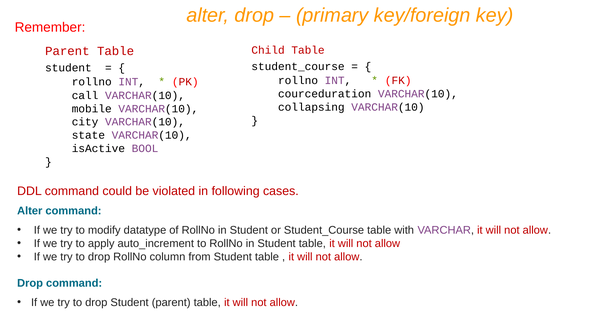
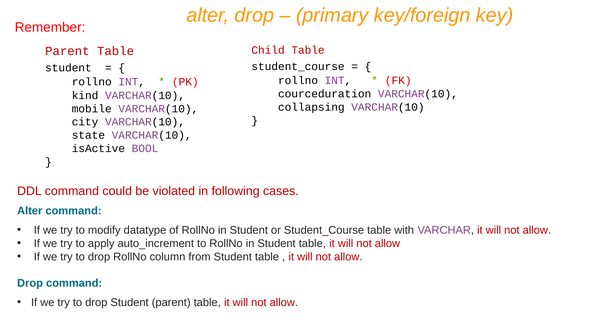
call: call -> kind (85, 95)
